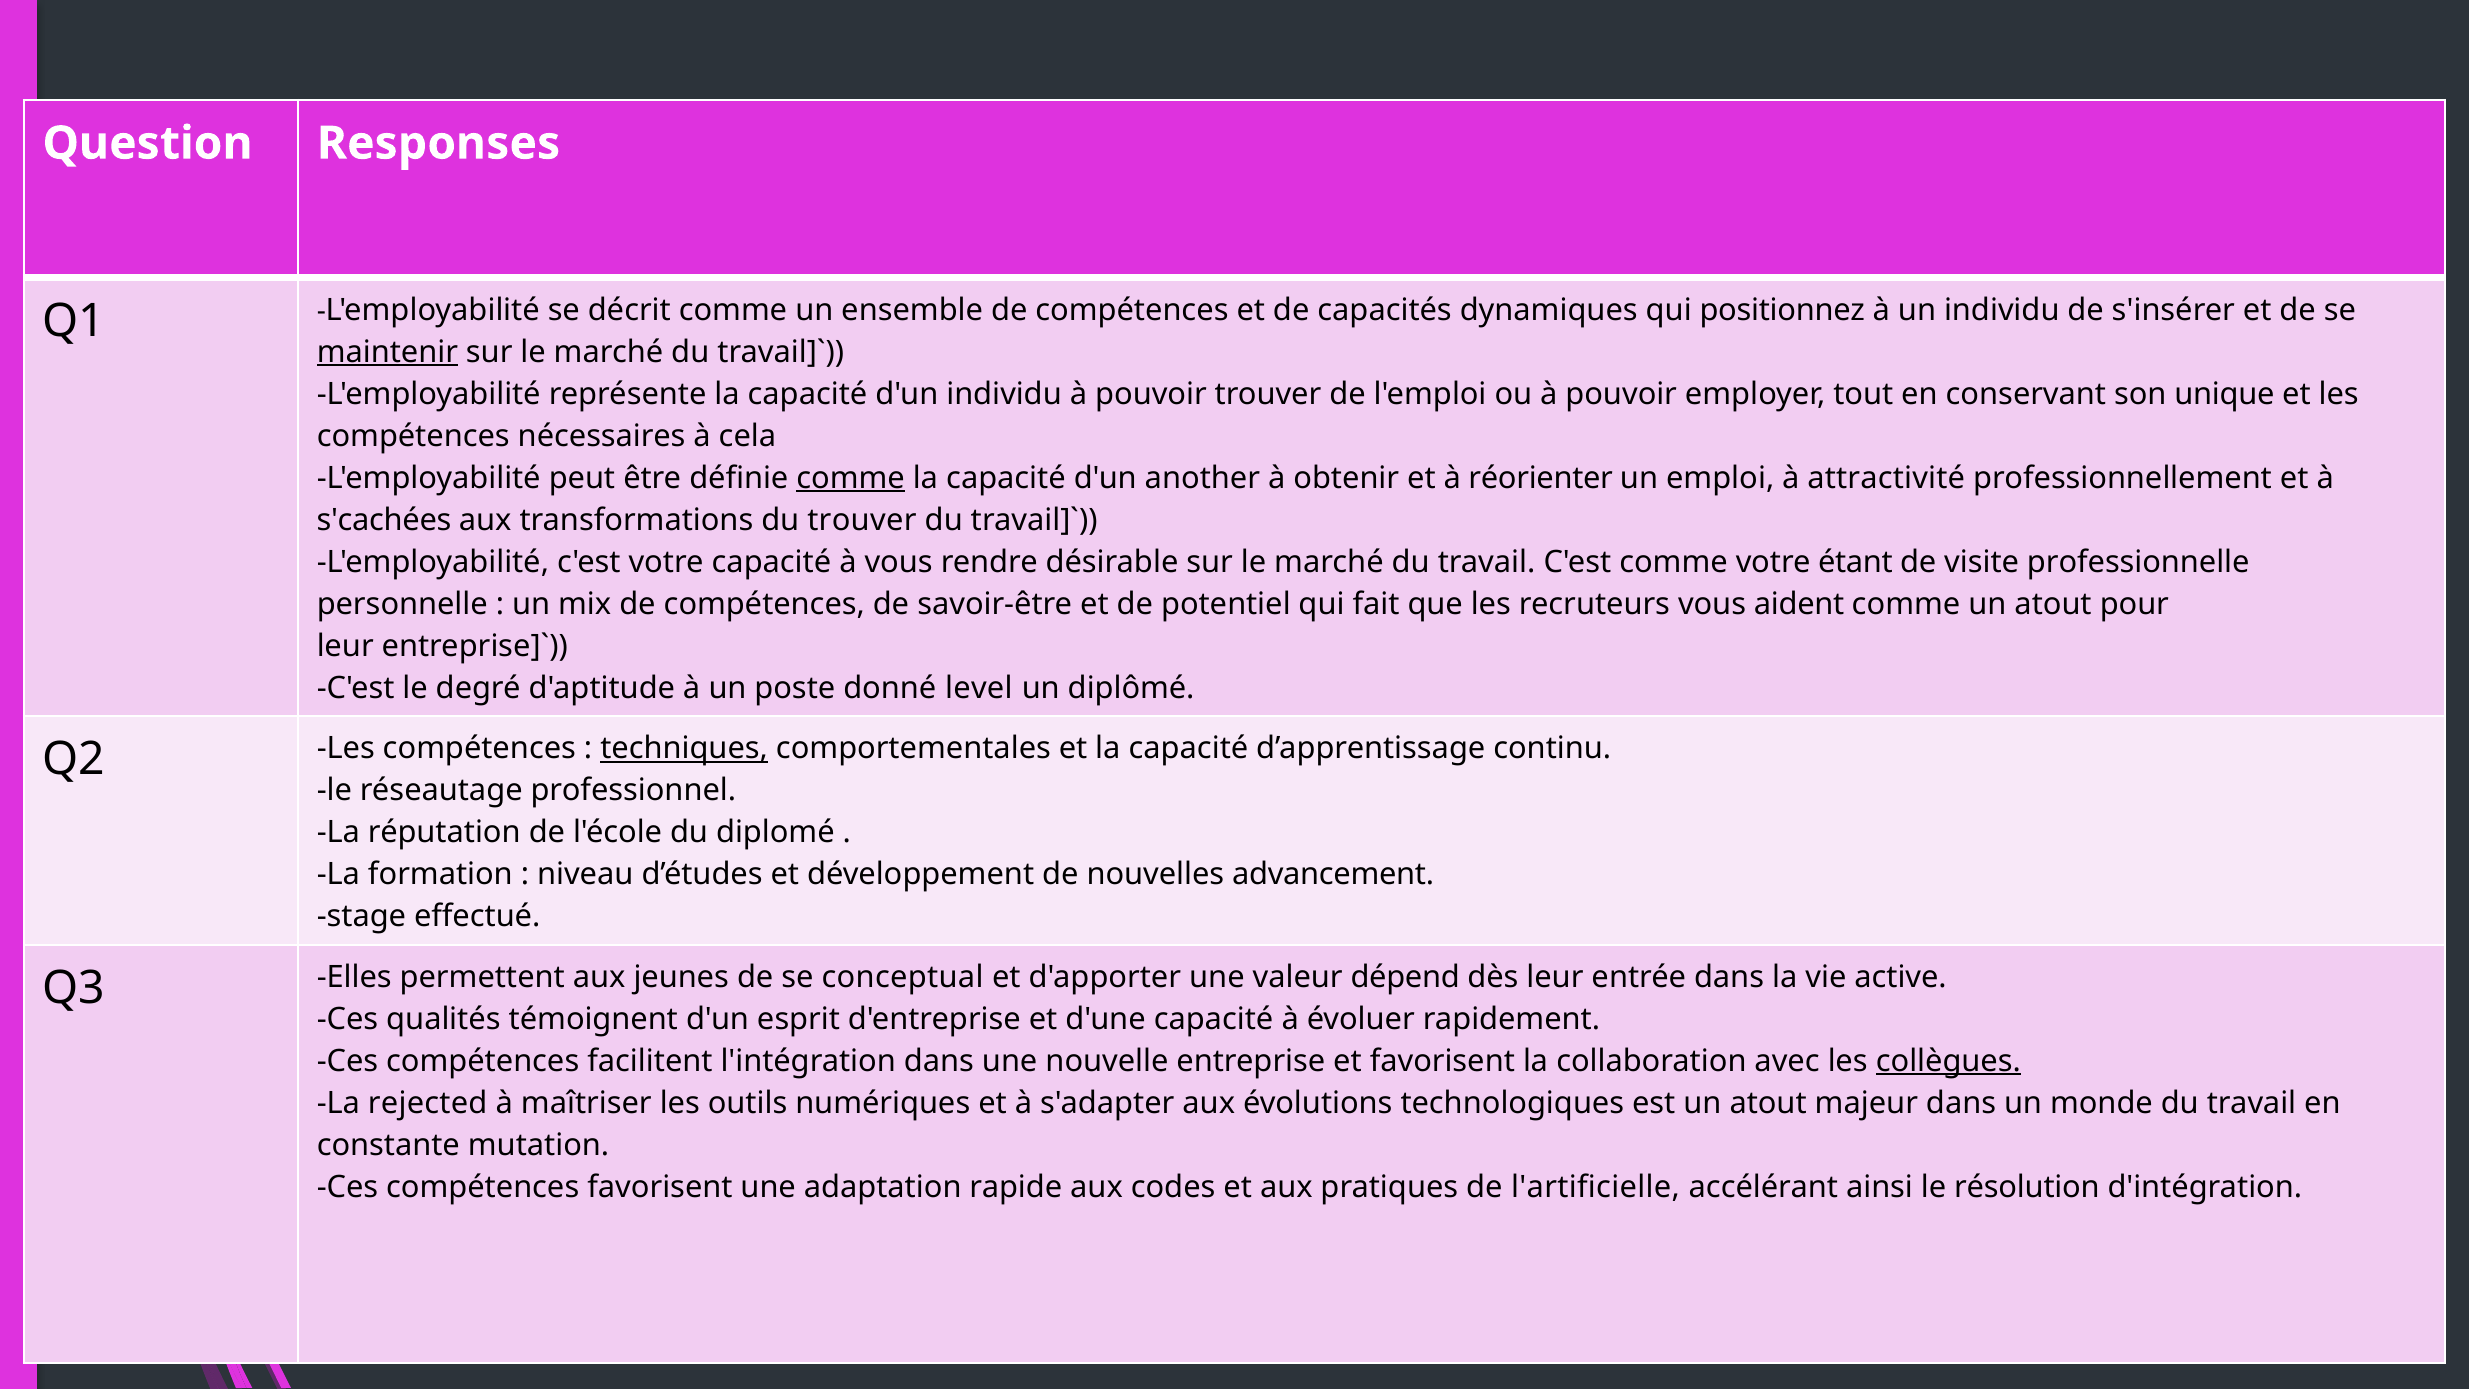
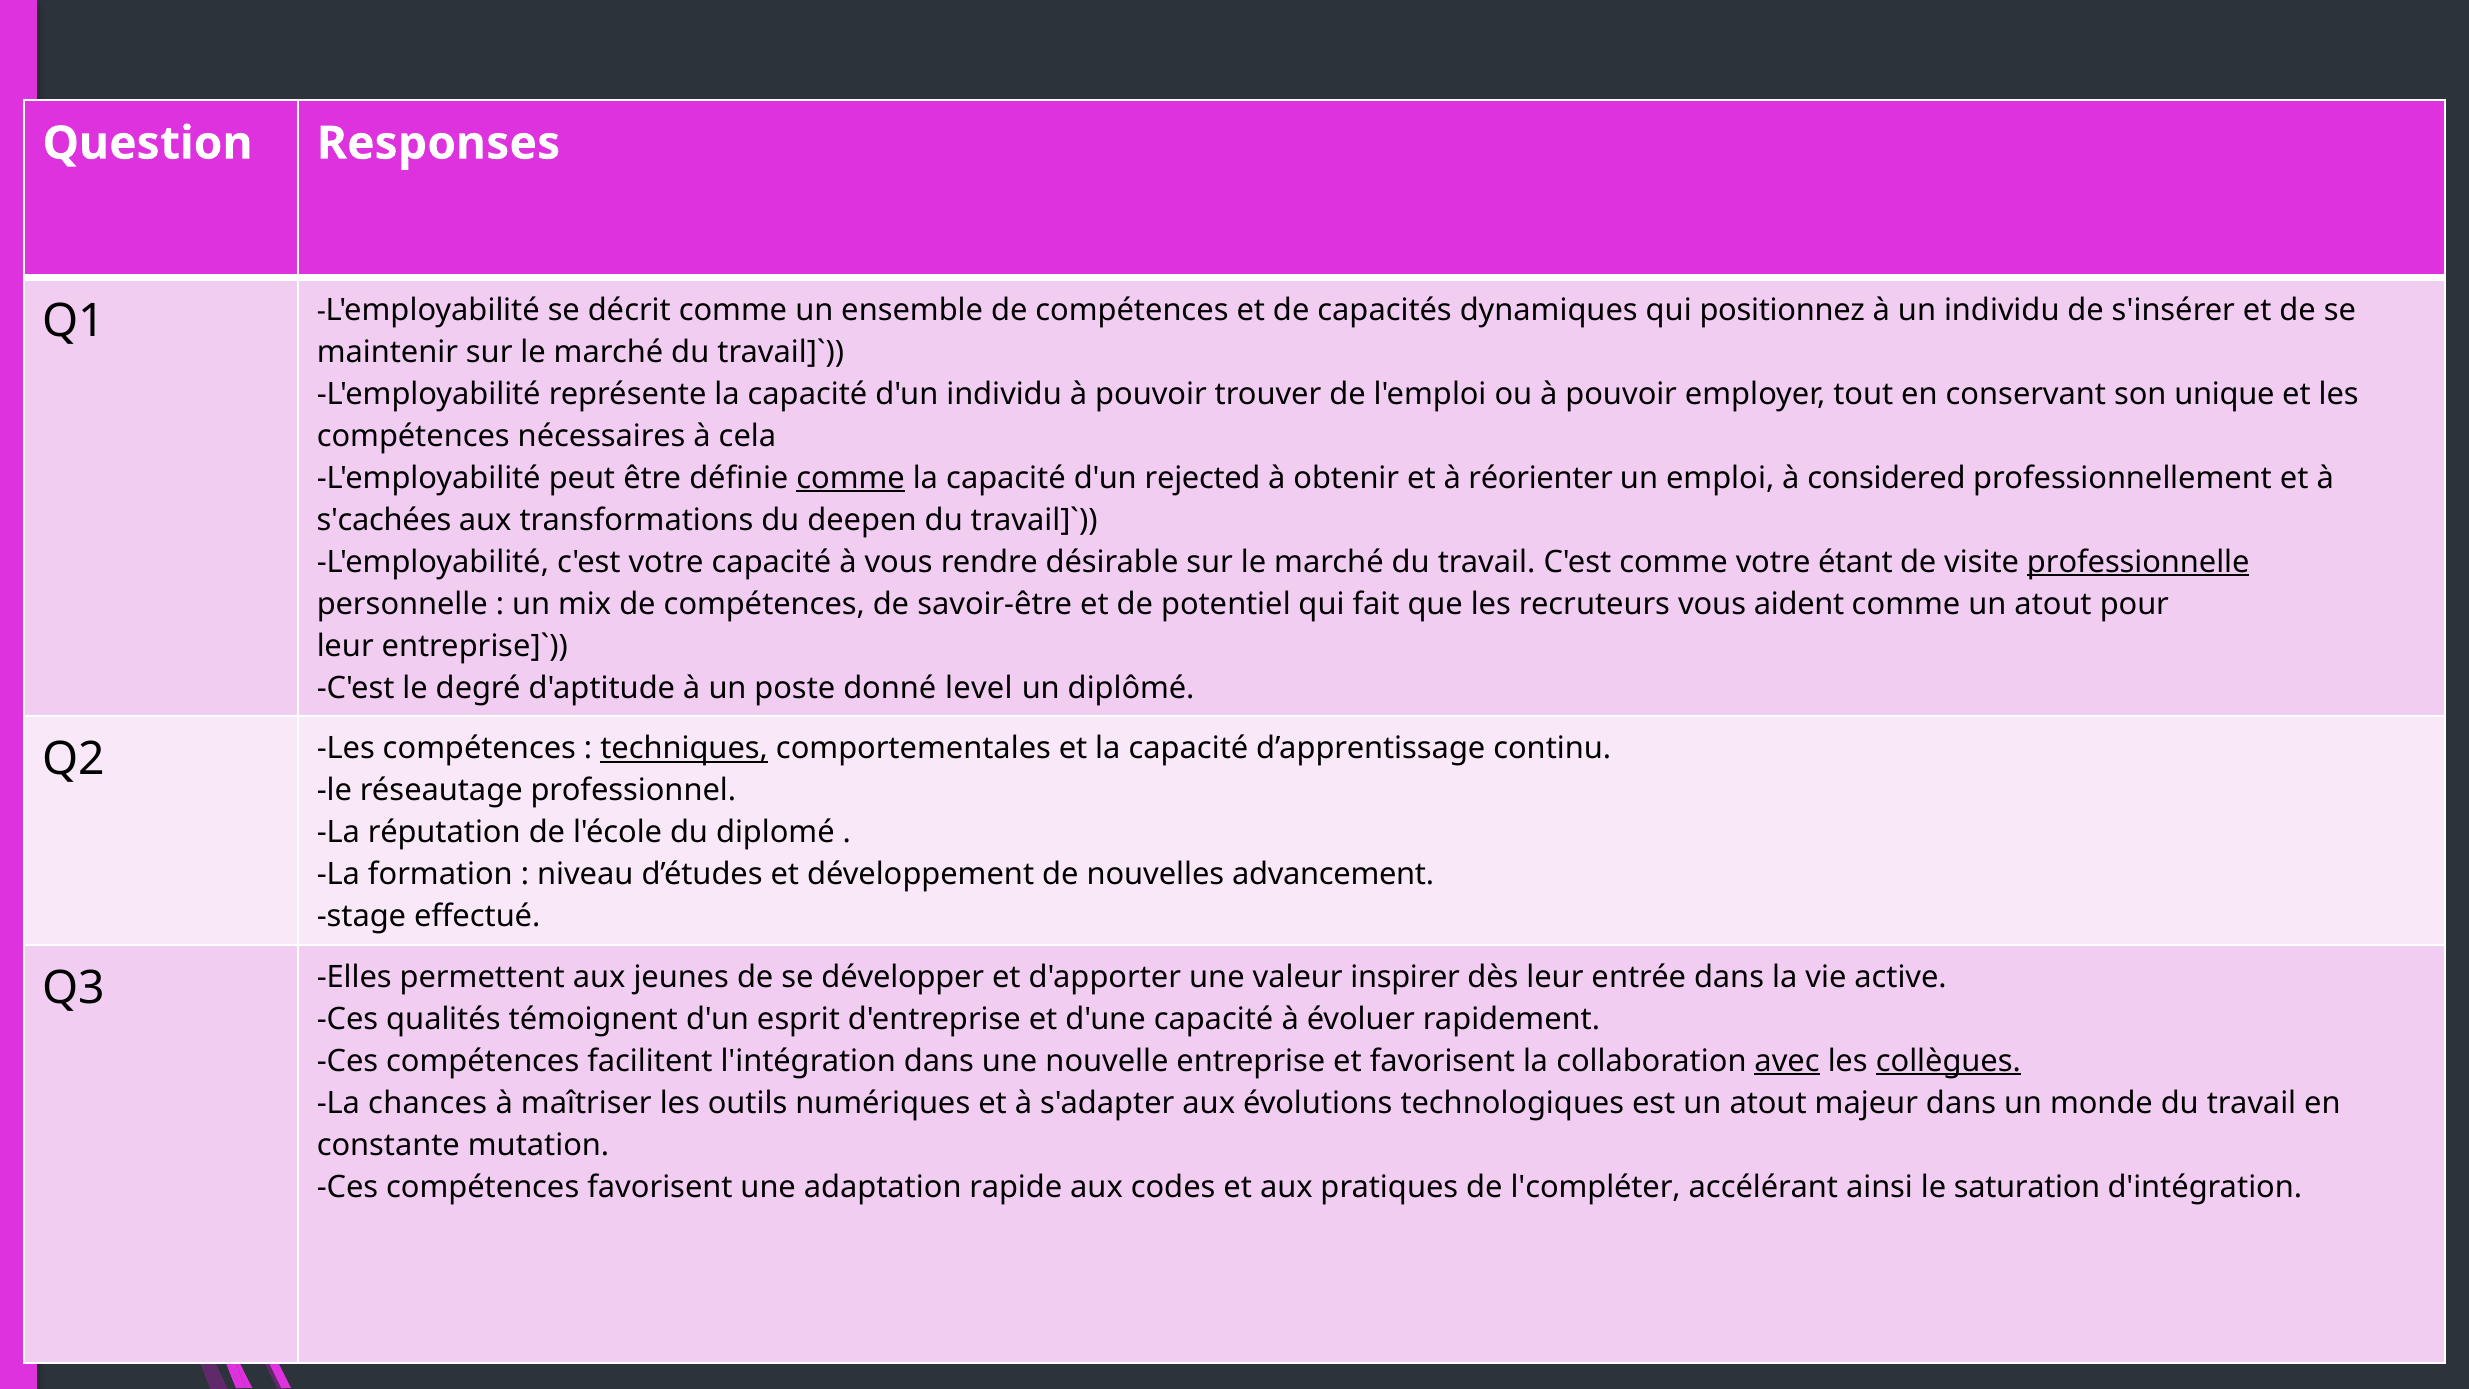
maintenir underline: present -> none (387, 352)
another: another -> rejected (1203, 478)
attractivité: attractivité -> considered (1886, 478)
du trouver: trouver -> deepen (862, 520)
professionnelle underline: none -> present (2138, 562)
conceptual: conceptual -> développer (903, 977)
dépend: dépend -> inspirer (1405, 977)
avec underline: none -> present (1787, 1061)
rejected: rejected -> chances (428, 1103)
l'artificielle: l'artificielle -> l'compléter (1596, 1187)
résolution: résolution -> saturation (2027, 1187)
